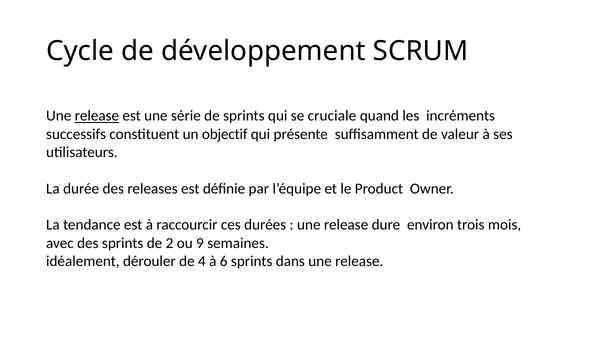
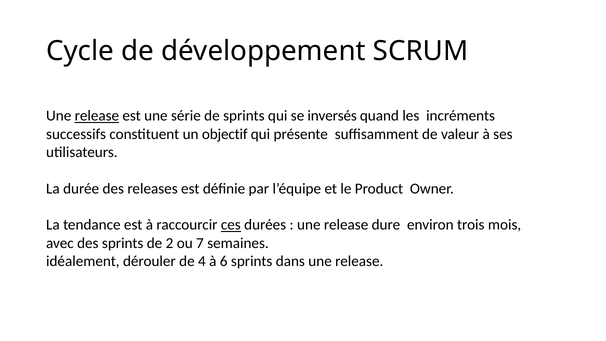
cruciale: cruciale -> inversés (332, 116)
ces underline: none -> present (231, 225)
9: 9 -> 7 (200, 243)
